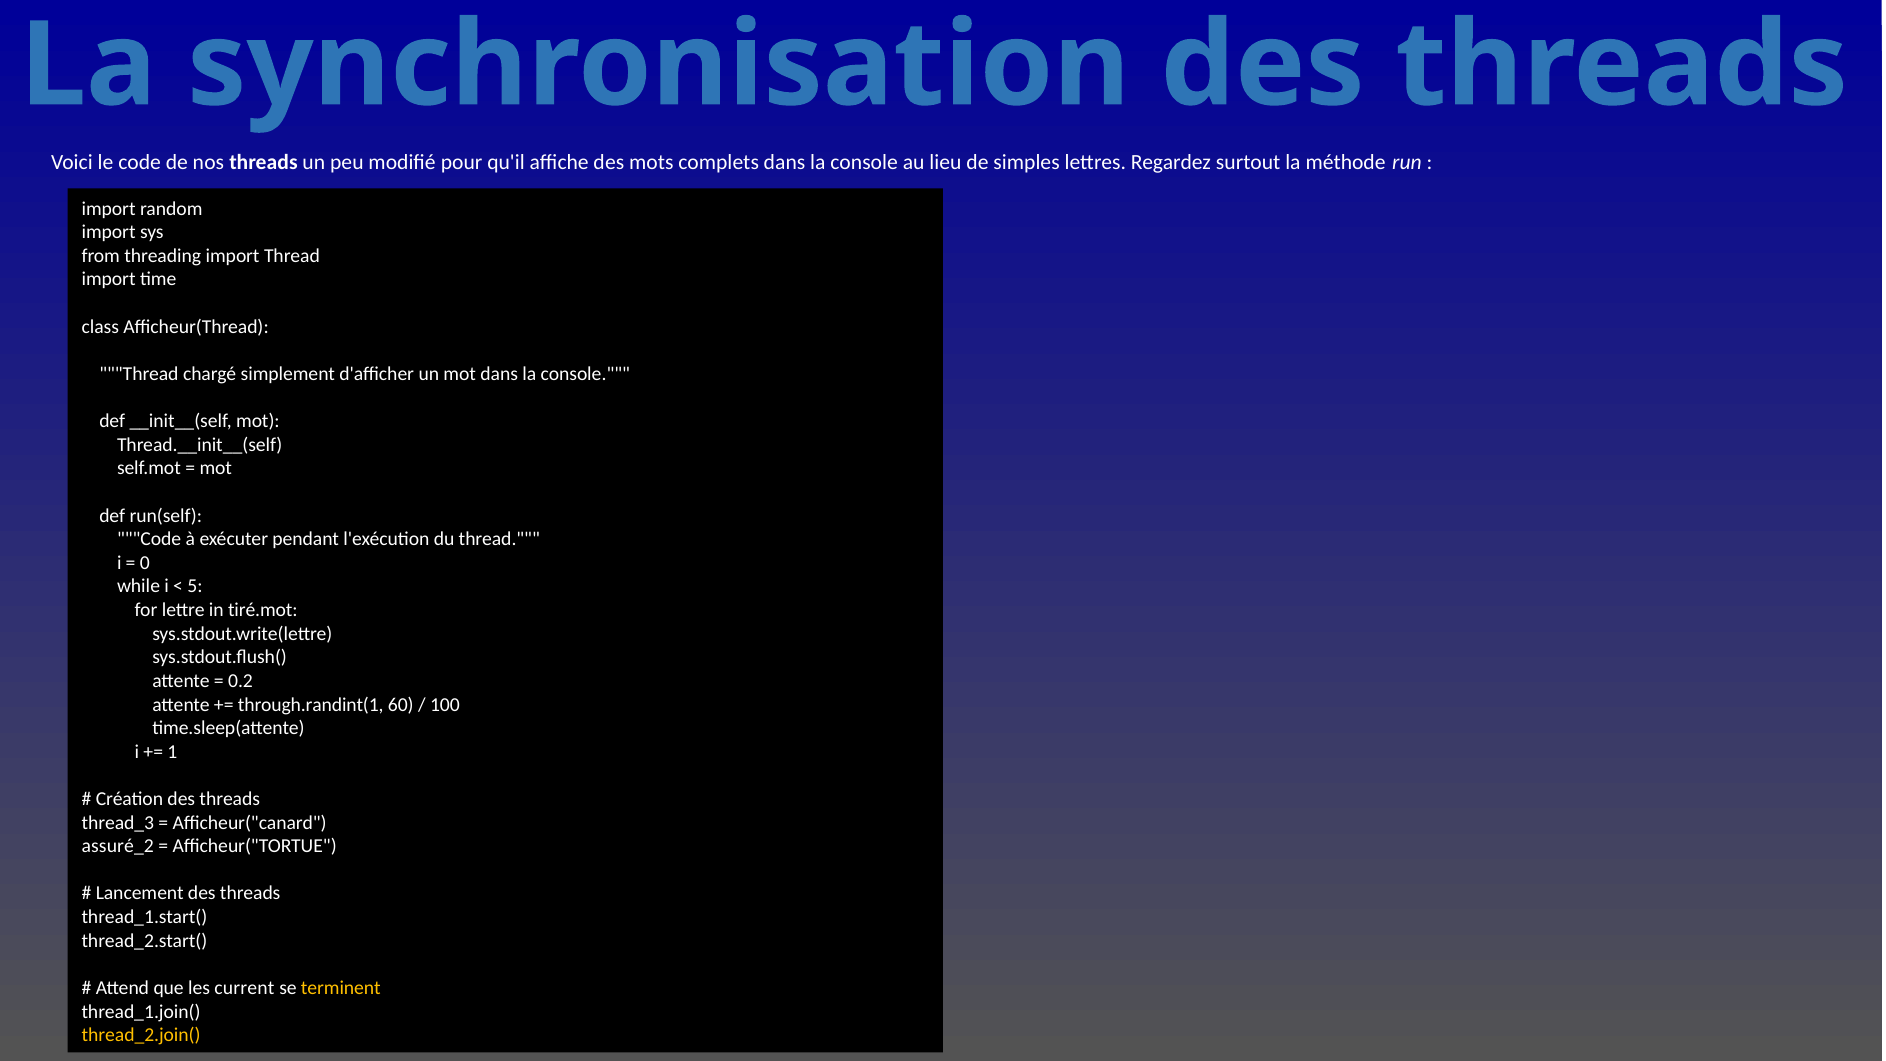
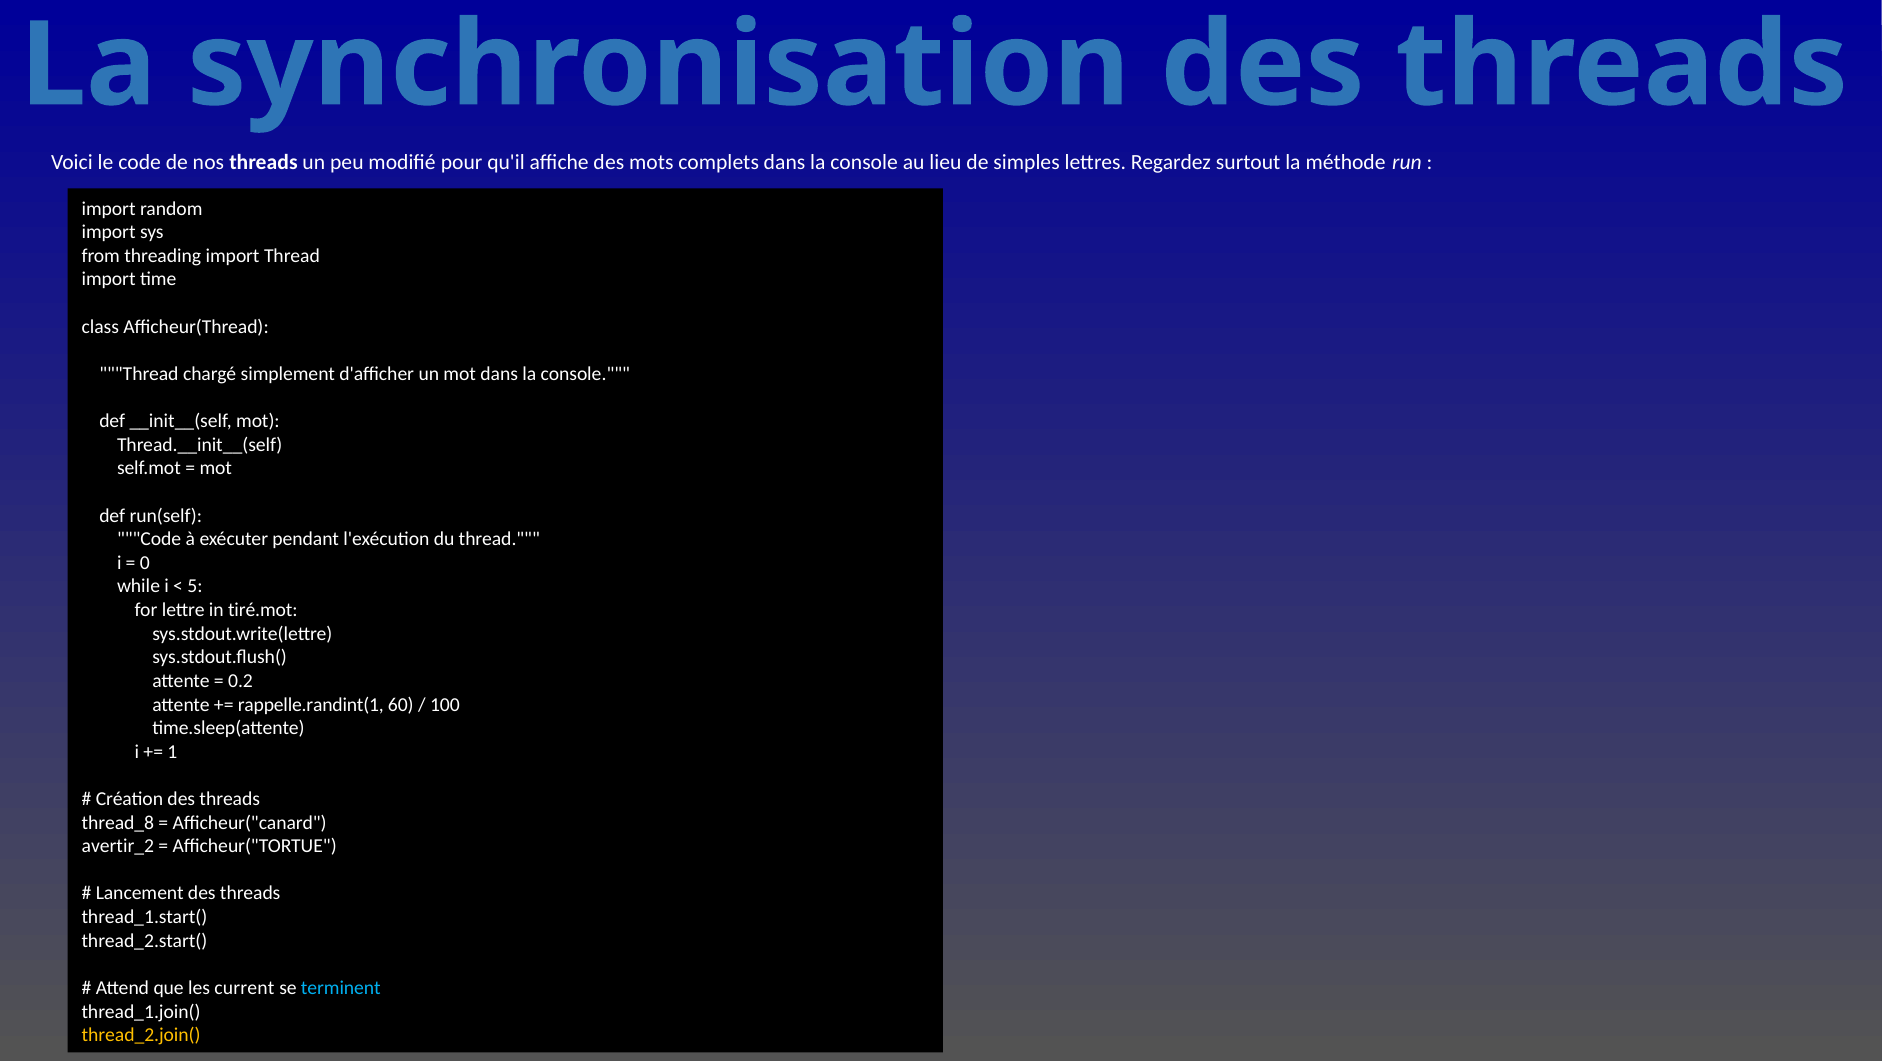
through.randint(1: through.randint(1 -> rappelle.randint(1 (311, 704)
thread_3: thread_3 -> thread_8 (118, 822)
assuré_2: assuré_2 -> avertir_2 (118, 846)
terminent colour: yellow -> light blue (341, 988)
